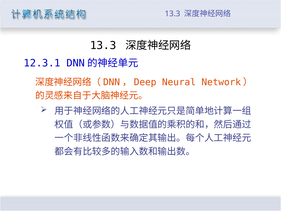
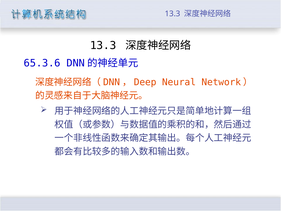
12.3.1: 12.3.1 -> 65.3.6 (42, 63)
